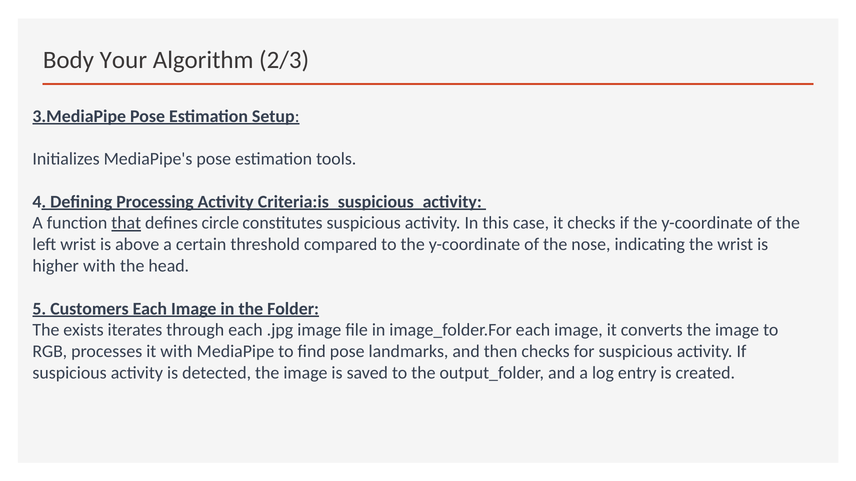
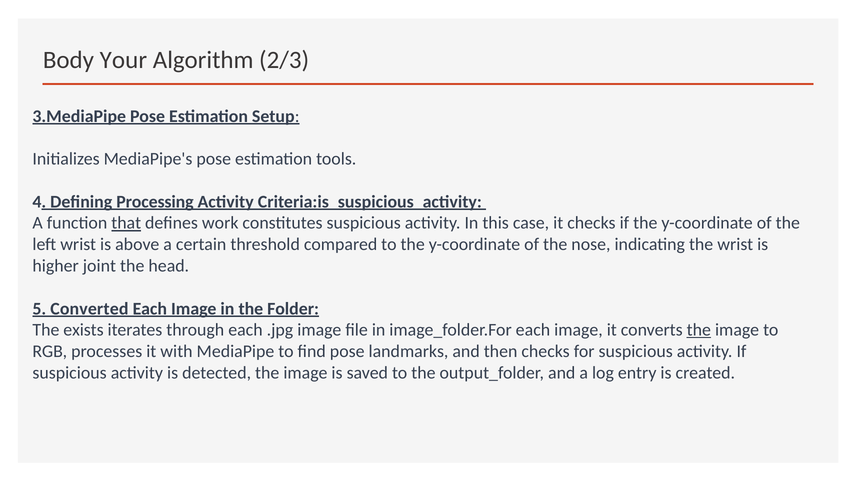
circle: circle -> work (220, 223)
higher with: with -> joint (99, 266)
Customers: Customers -> Converted (89, 309)
the underline: none -> present (699, 330)
